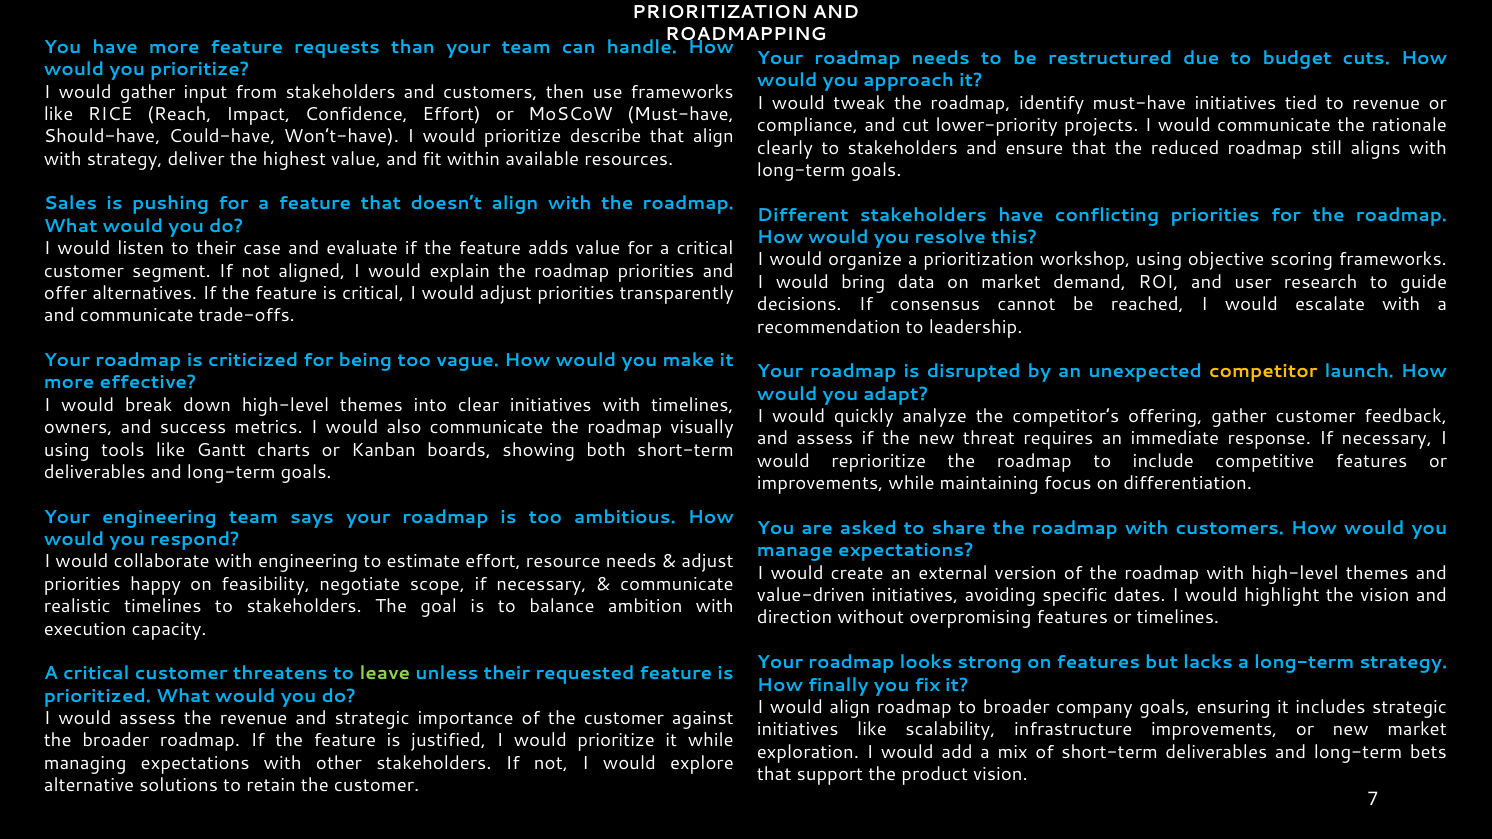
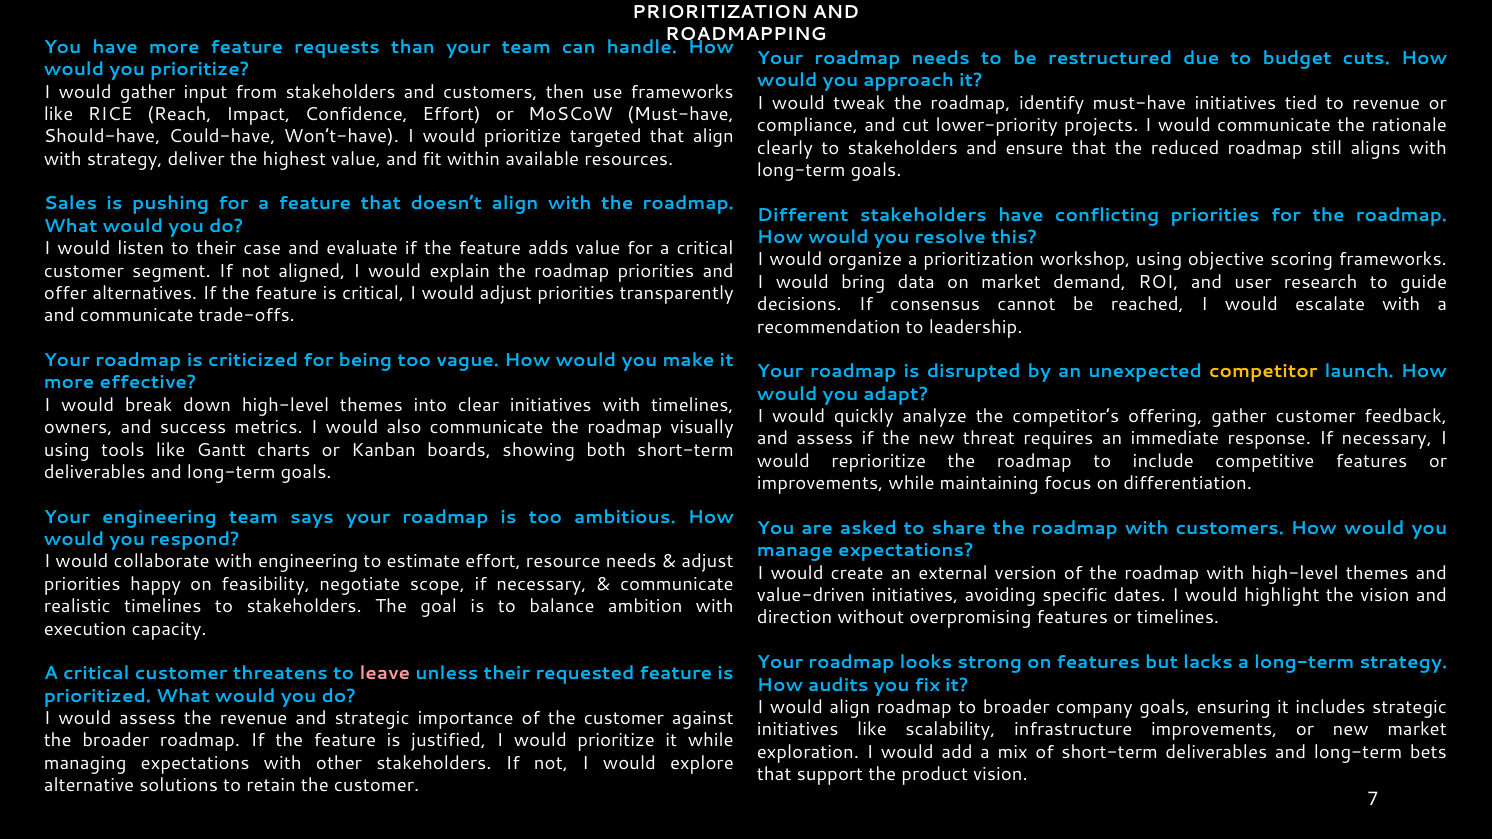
describe: describe -> targeted (606, 137)
leave colour: light green -> pink (385, 674)
finally: finally -> audits (838, 685)
